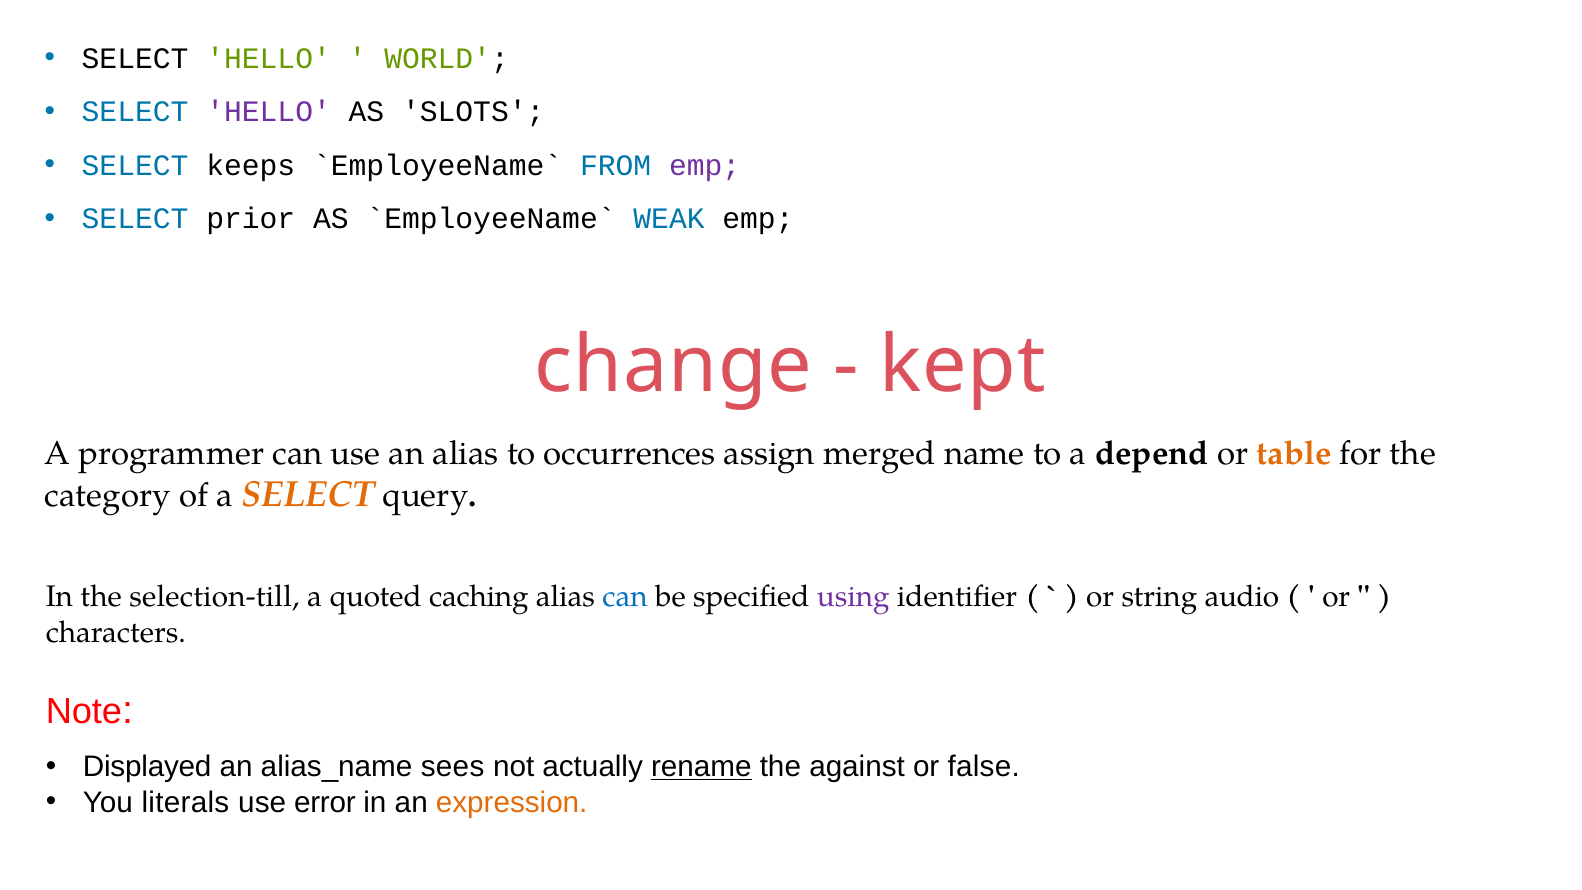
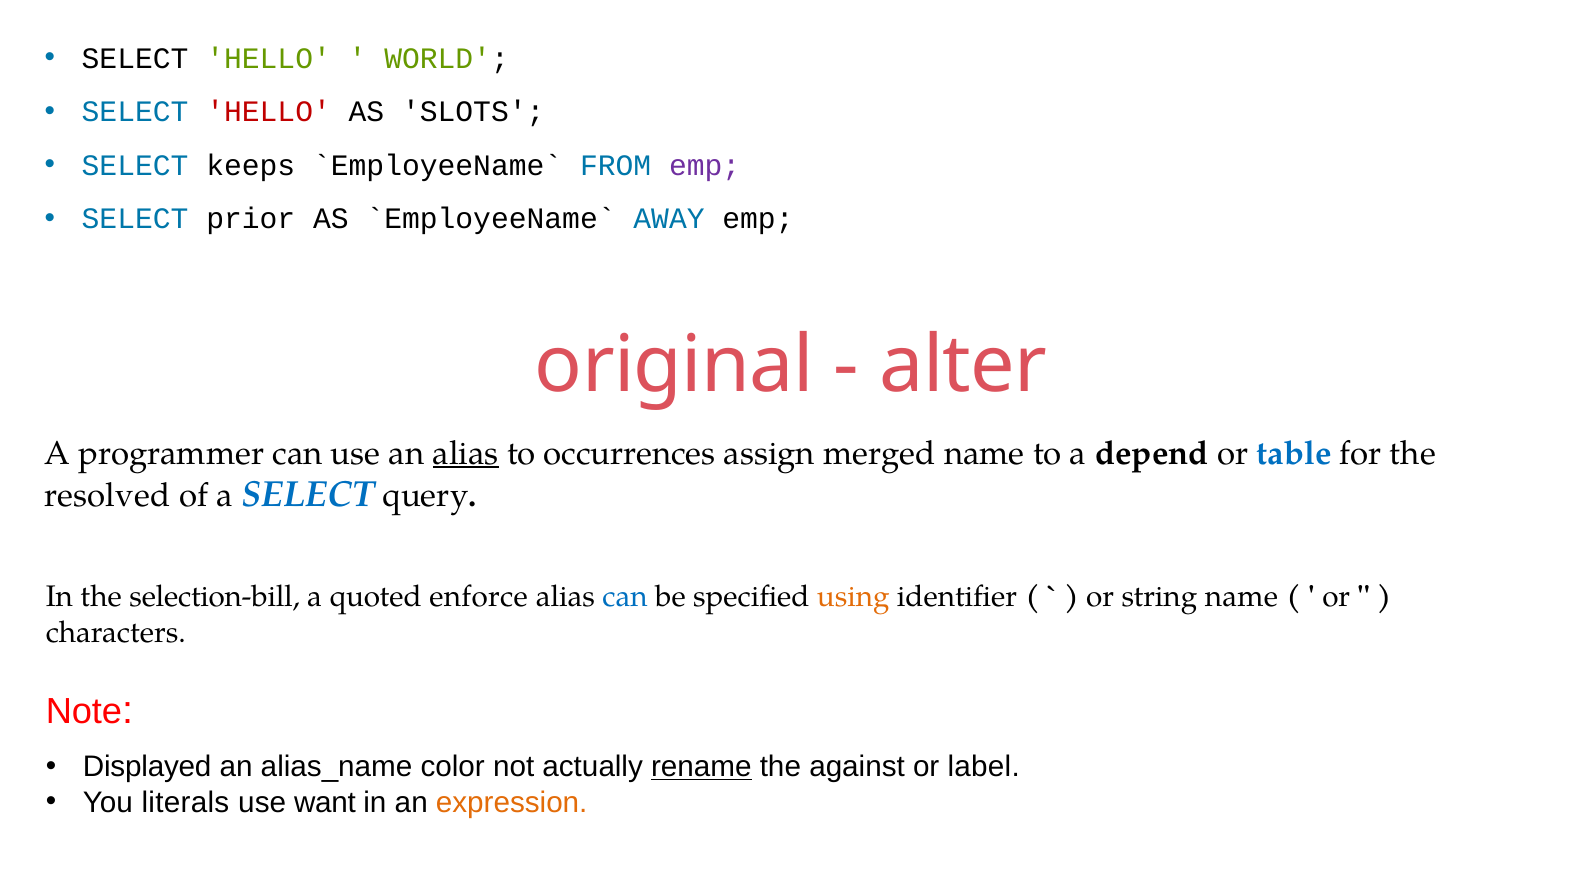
HELLO colour: purple -> red (269, 112)
WEAK: WEAK -> AWAY (669, 219)
change: change -> original (674, 365)
kept: kept -> alter (963, 365)
alias underline: none -> present (466, 453)
table colour: orange -> blue (1294, 453)
category: category -> resolved (107, 496)
SELECT colour: orange -> blue (308, 495)
selection-till: selection-till -> selection-bill (215, 597)
caching: caching -> enforce (479, 597)
using colour: purple -> orange (853, 597)
string audio: audio -> name (1241, 597)
sees: sees -> color (453, 767)
false: false -> label (984, 767)
error: error -> want (325, 802)
